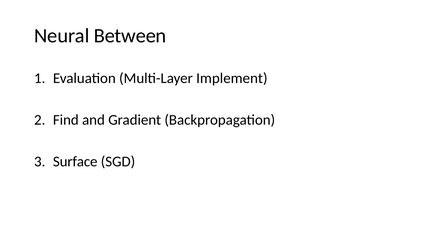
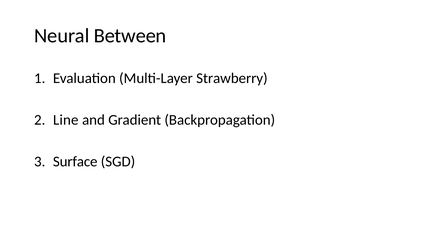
Implement: Implement -> Strawberry (232, 78)
Find: Find -> Line (66, 120)
